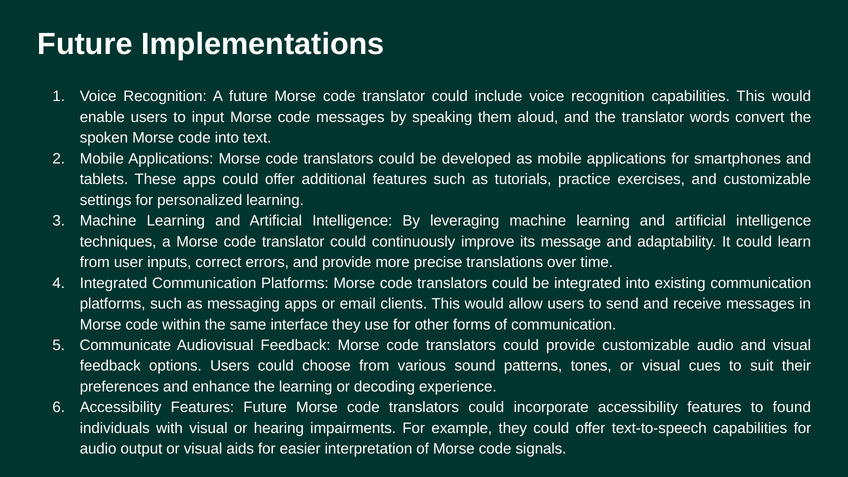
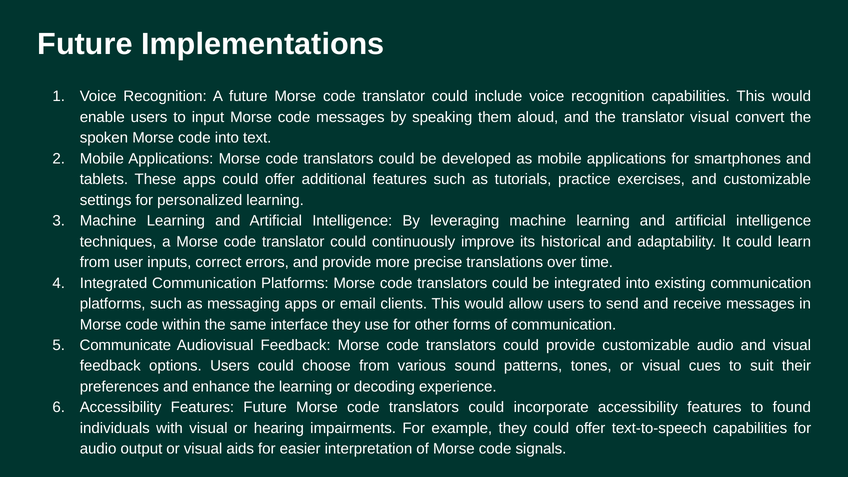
translator words: words -> visual (710, 117)
message: message -> historical (571, 242)
